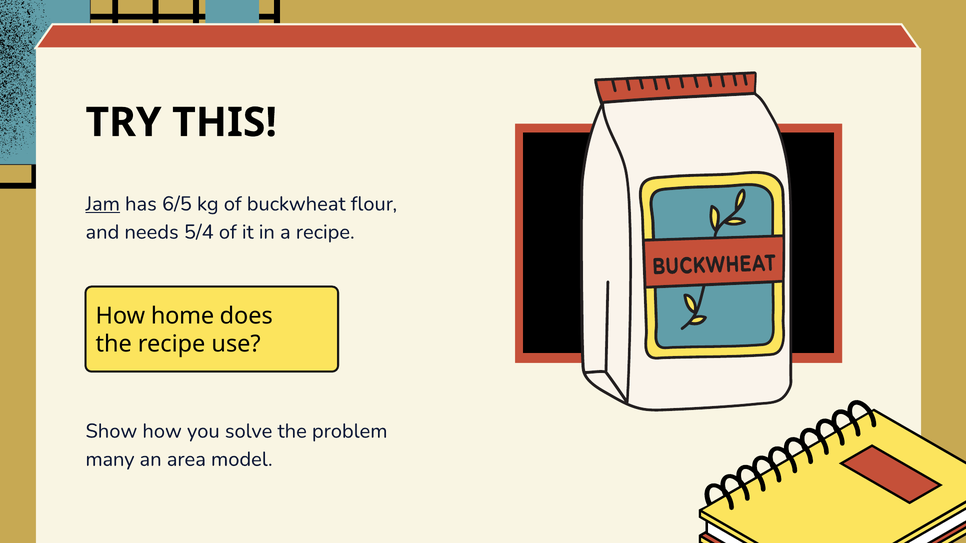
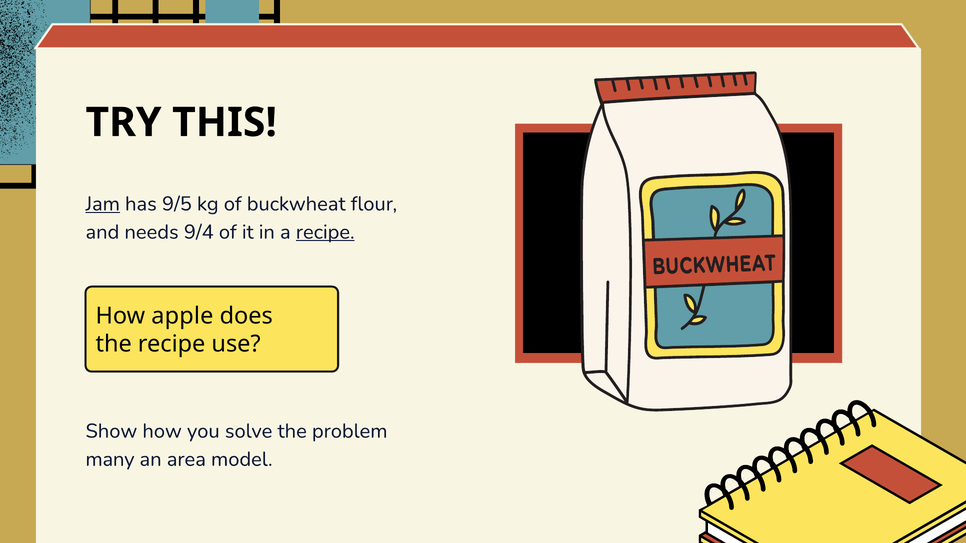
6/5: 6/5 -> 9/5 (177, 204)
5/4: 5/4 -> 9/4 (199, 232)
recipe underline: none -> present (325, 232)
home: home -> apple (182, 316)
